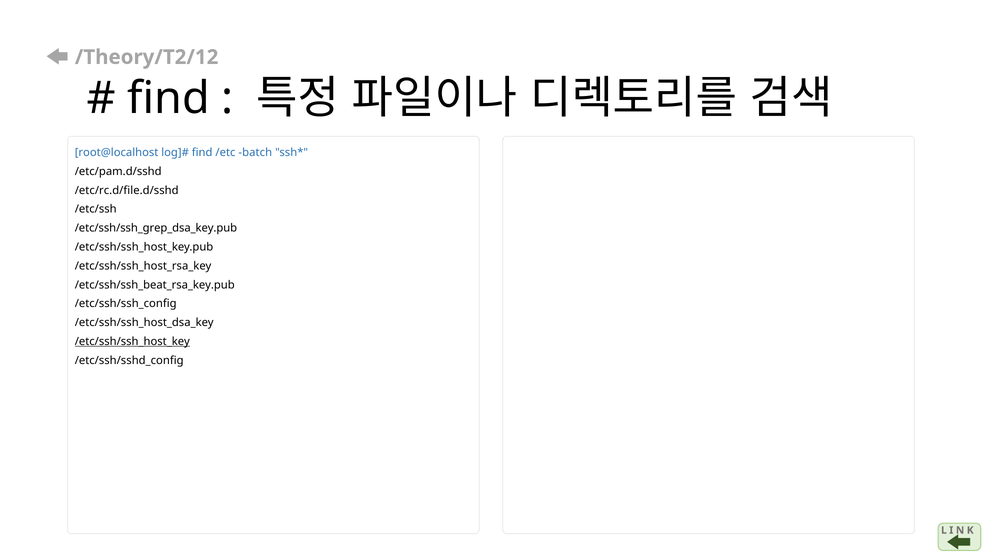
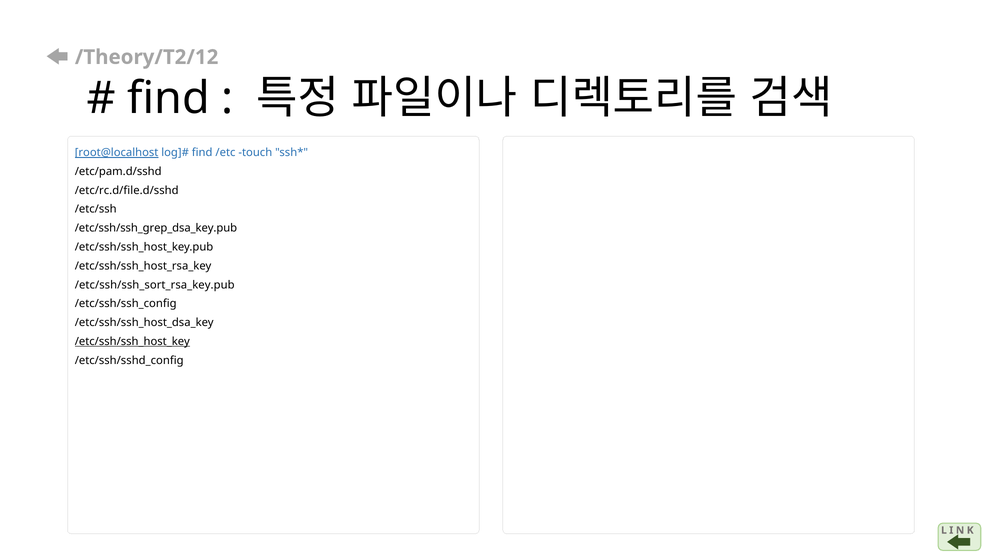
root@localhost underline: none -> present (117, 153)
batch: batch -> touch (255, 153)
/etc/ssh/ssh_beat_rsa_key.pub: /etc/ssh/ssh_beat_rsa_key.pub -> /etc/ssh/ssh_sort_rsa_key.pub (155, 285)
